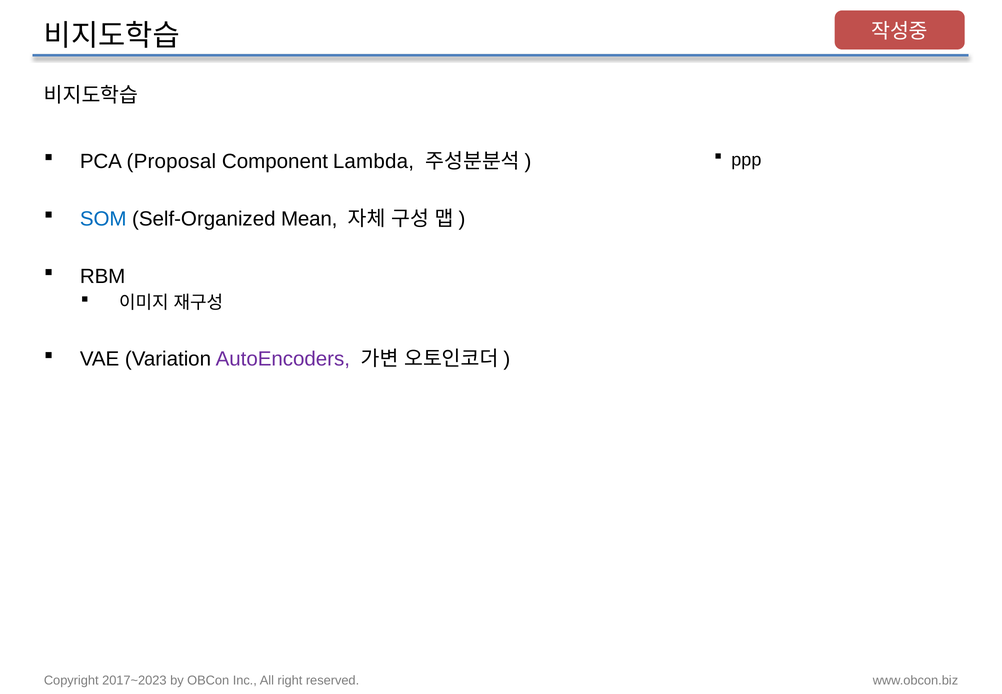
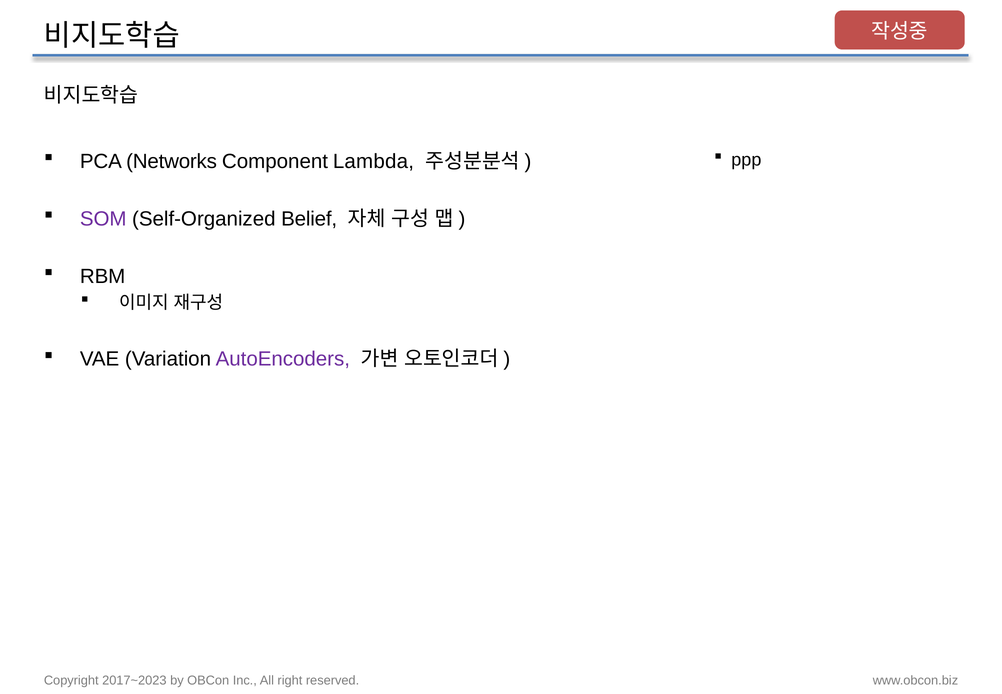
Proposal: Proposal -> Networks (172, 161)
SOM colour: blue -> purple (103, 219)
Mean: Mean -> Belief (309, 219)
